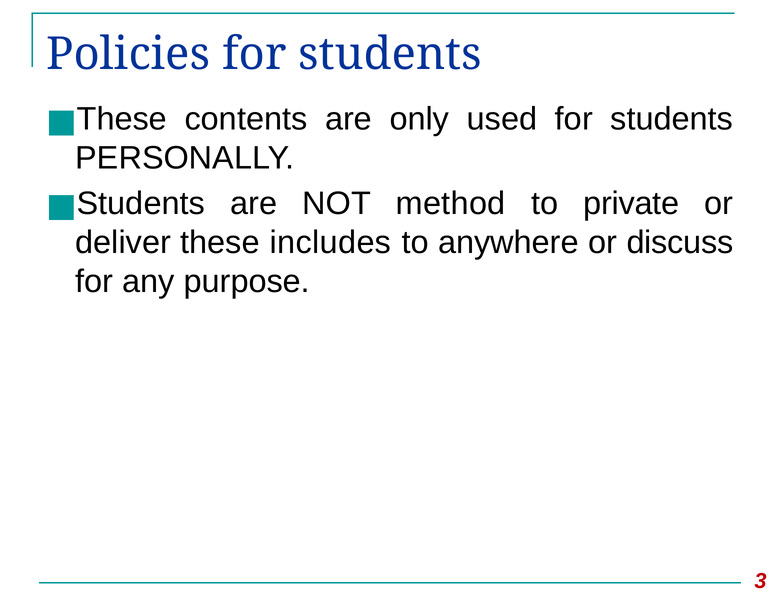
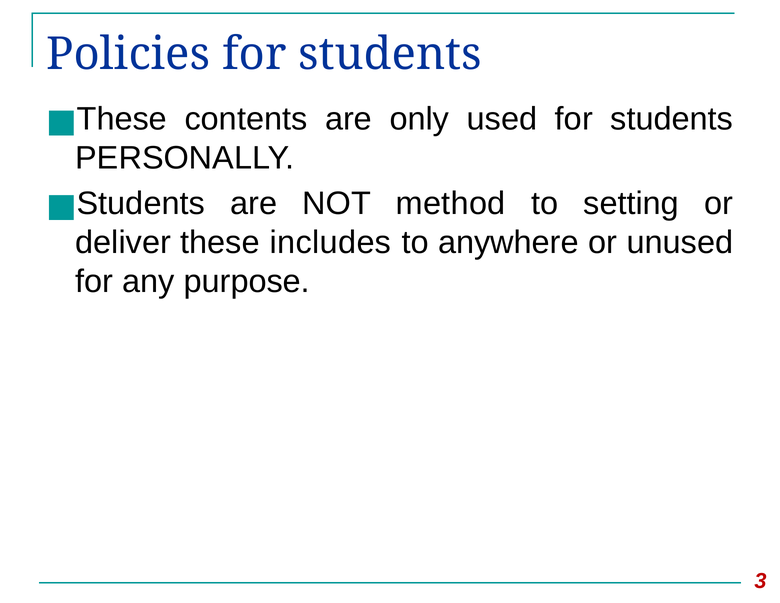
private: private -> setting (631, 204)
discuss: discuss -> unused (680, 243)
